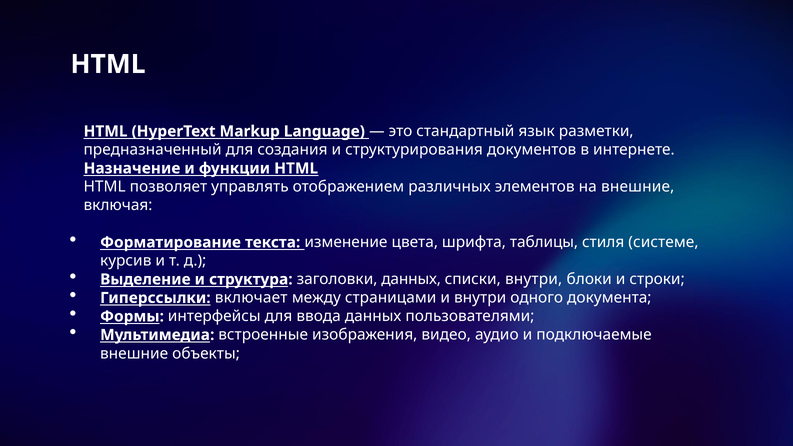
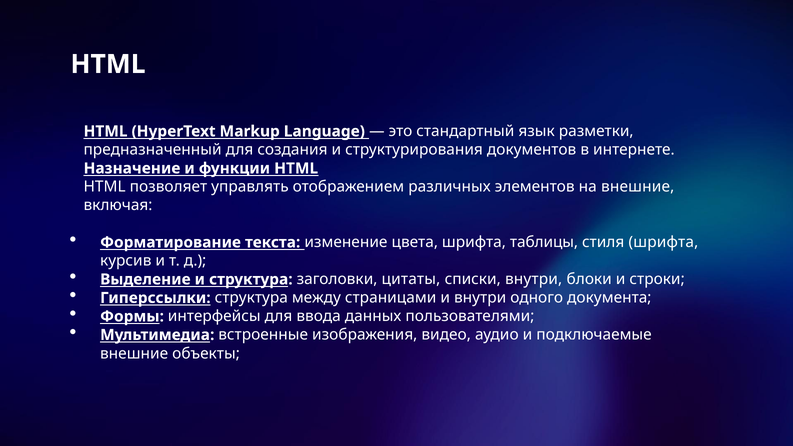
стиля системе: системе -> шрифта (663, 242)
заголовки данных: данных -> цитаты (411, 279)
Гиперссылки включает: включает -> структура (251, 298)
